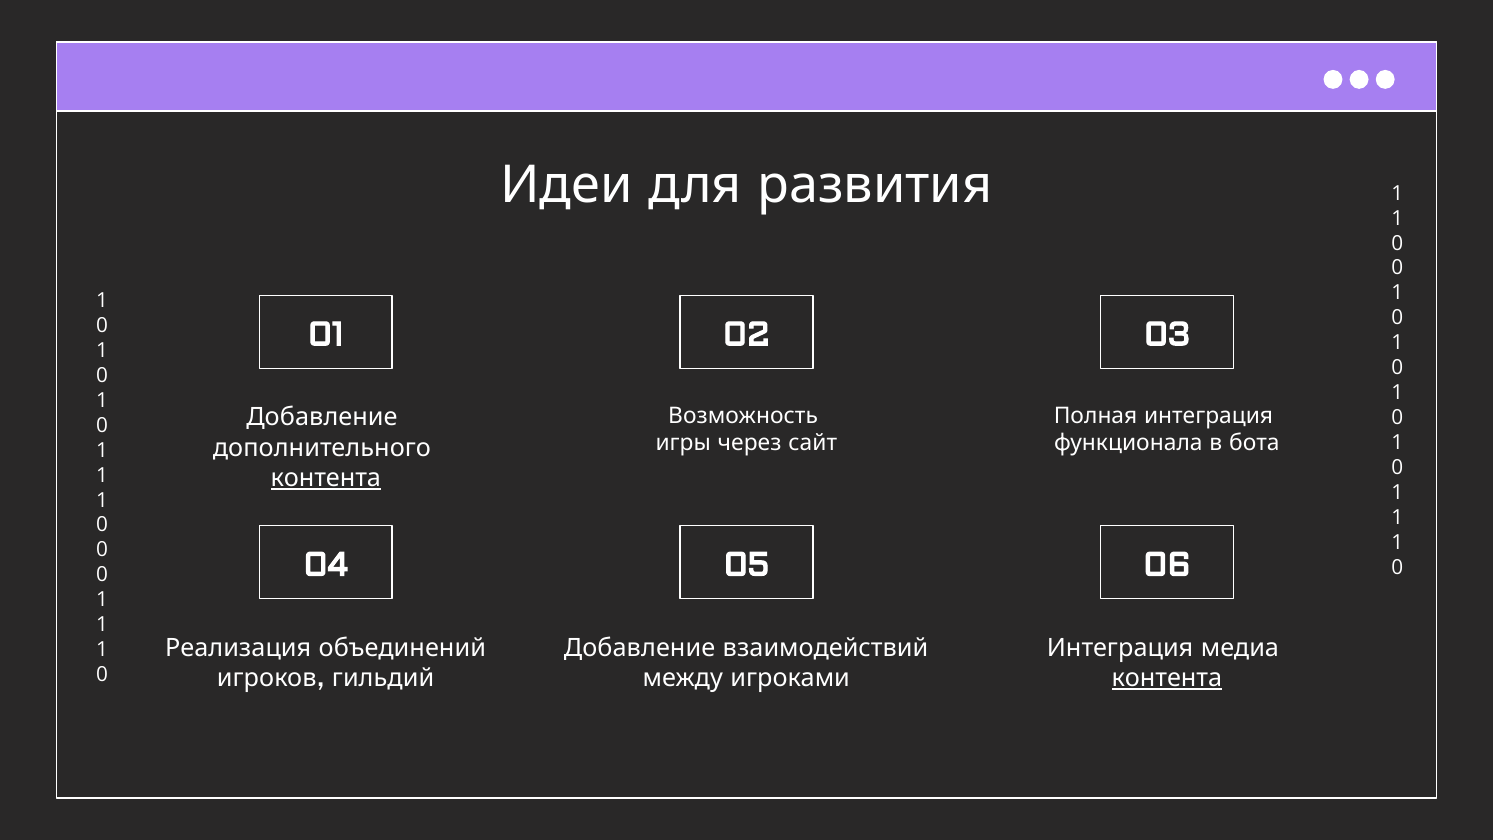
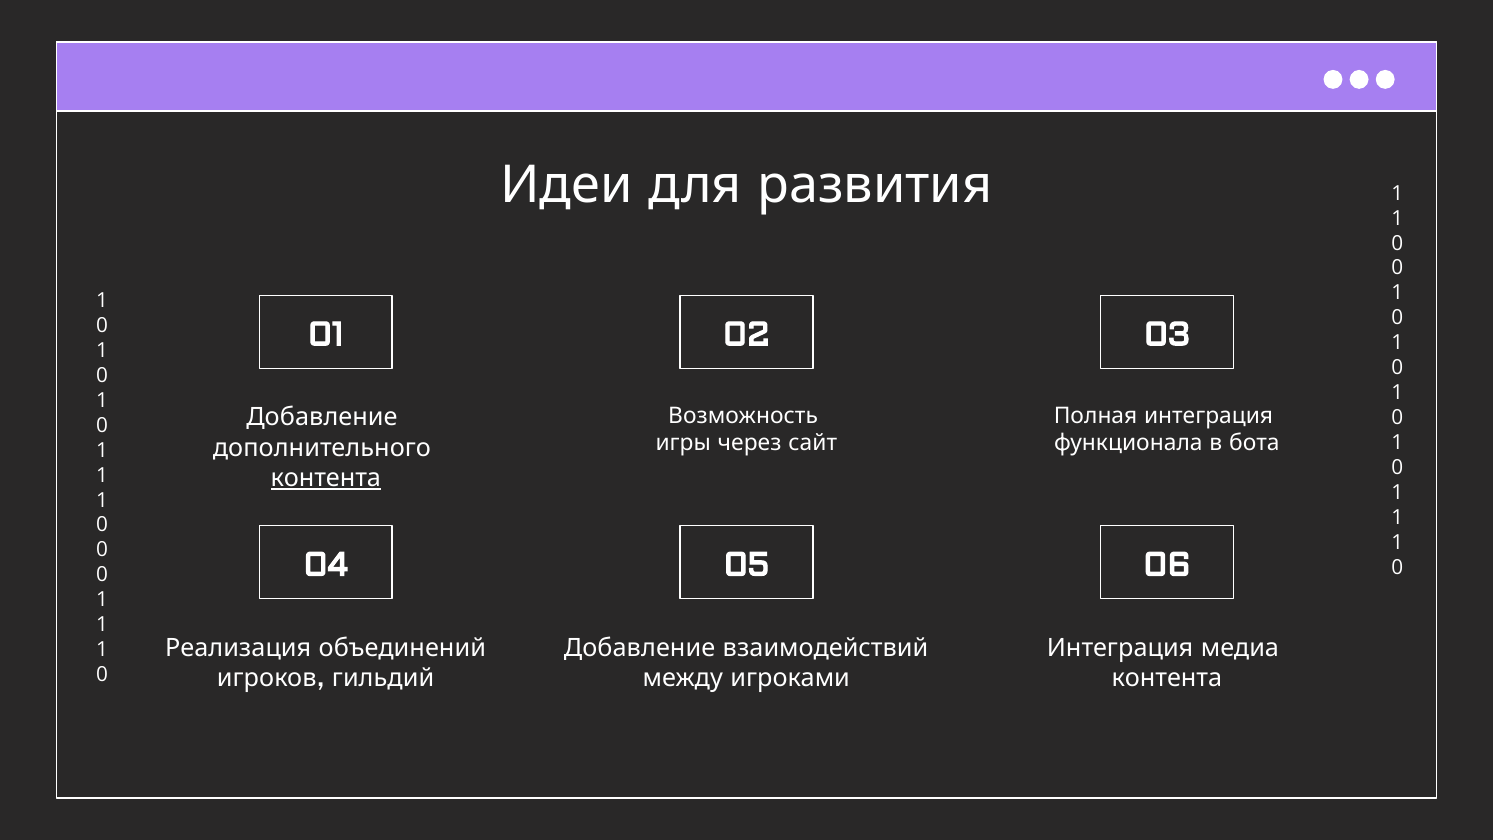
контента underline: present -> none (1167, 678)
